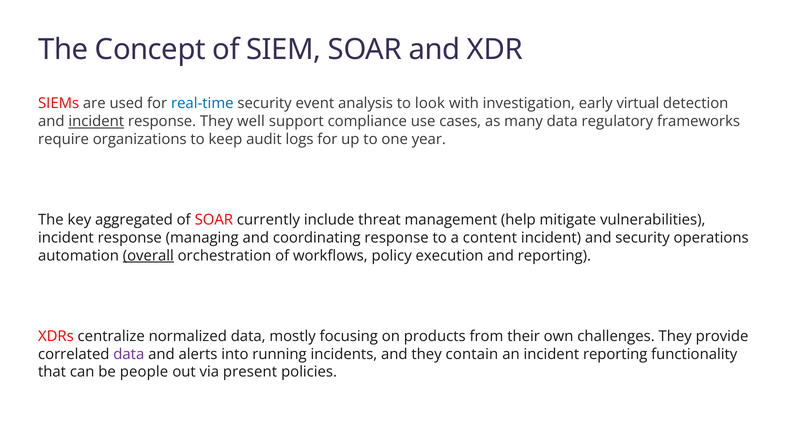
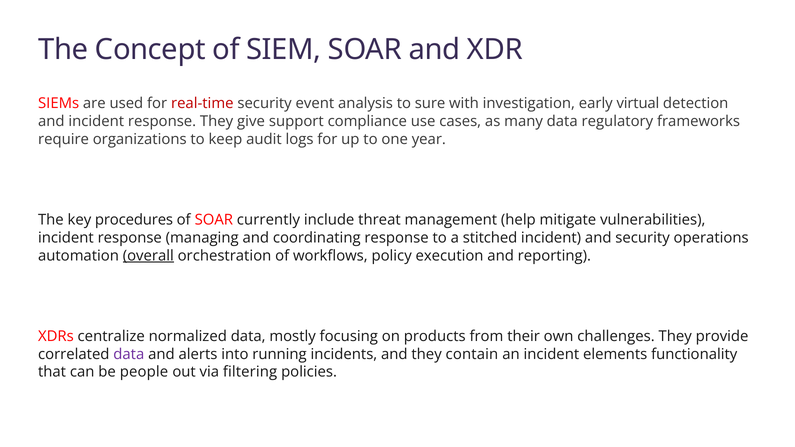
real-time colour: blue -> red (202, 104)
look: look -> sure (430, 104)
incident underline: present -> none (96, 121)
well: well -> give (251, 121)
aggregated: aggregated -> procedures (134, 220)
content: content -> stitched (490, 238)
incident reporting: reporting -> elements (615, 354)
present: present -> filtering (250, 372)
